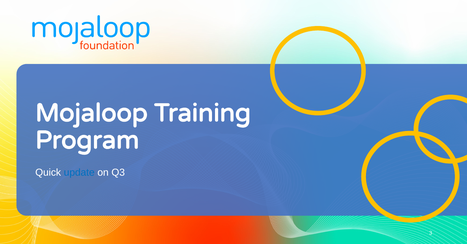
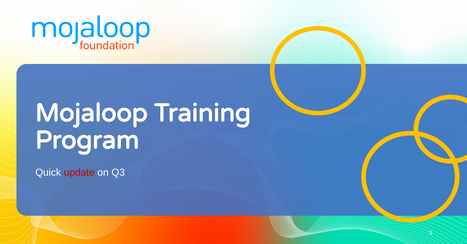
update colour: blue -> red (79, 172)
